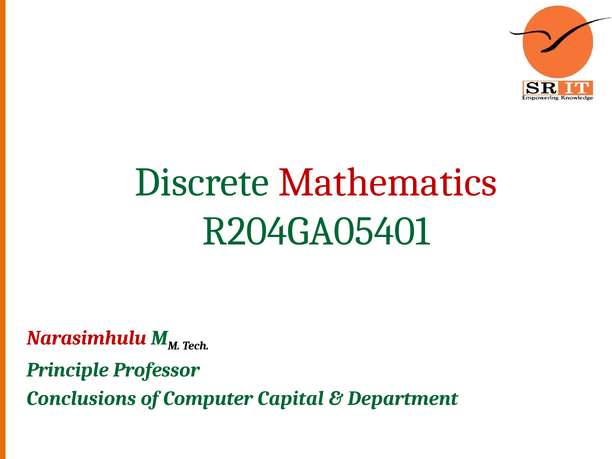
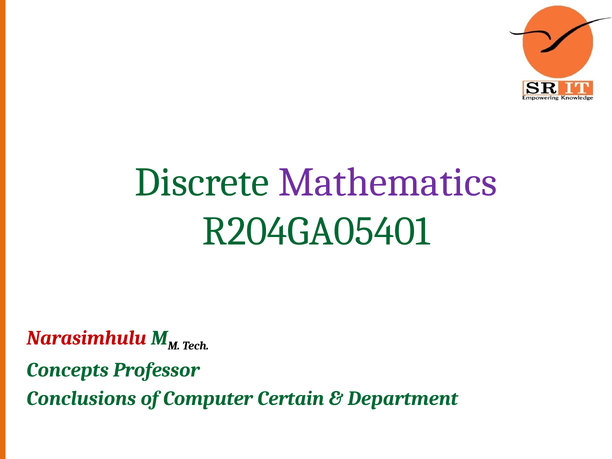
Mathematics colour: red -> purple (388, 182)
Principle: Principle -> Concepts (68, 370)
Capital: Capital -> Certain (291, 399)
